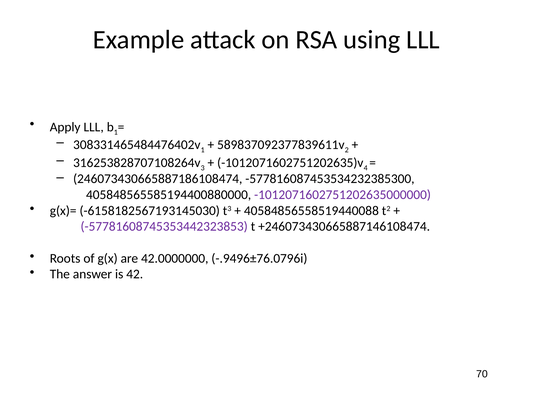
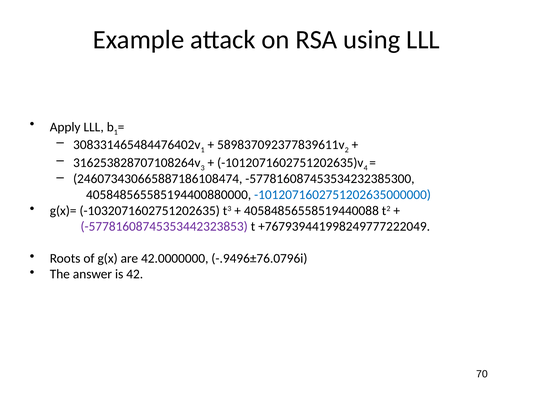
-1012071602751202635000000 colour: purple -> blue (343, 195)
-6158182567193145030: -6158182567193145030 -> -1032071602751202635 (150, 211)
+246073430665887146108474: +246073430665887146108474 -> +767939441998249777222049 (344, 226)
